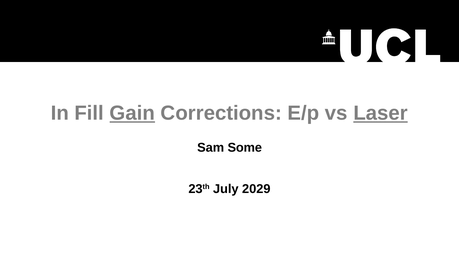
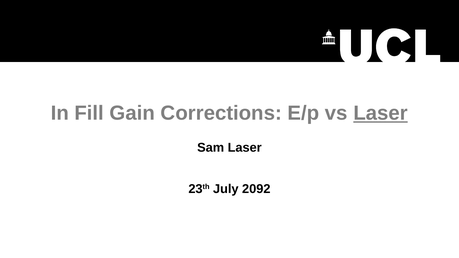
Gain underline: present -> none (132, 113)
Sam Some: Some -> Laser (245, 148)
2029: 2029 -> 2092 (256, 189)
